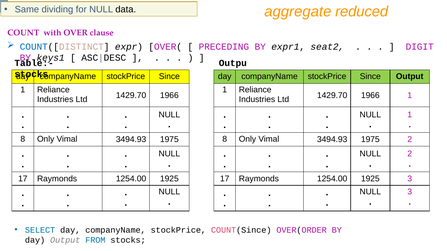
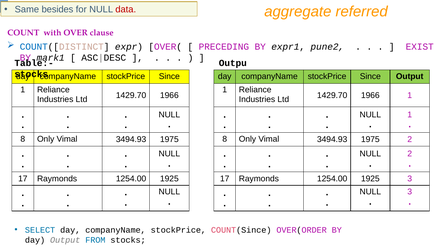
dividing: dividing -> besides (57, 10)
data colour: black -> red (126, 10)
reduced: reduced -> referred (362, 12)
seat2: seat2 -> pune2 (327, 47)
DIGIT: DIGIT -> EXIST (420, 47)
keys1: keys1 -> mark1 (51, 58)
